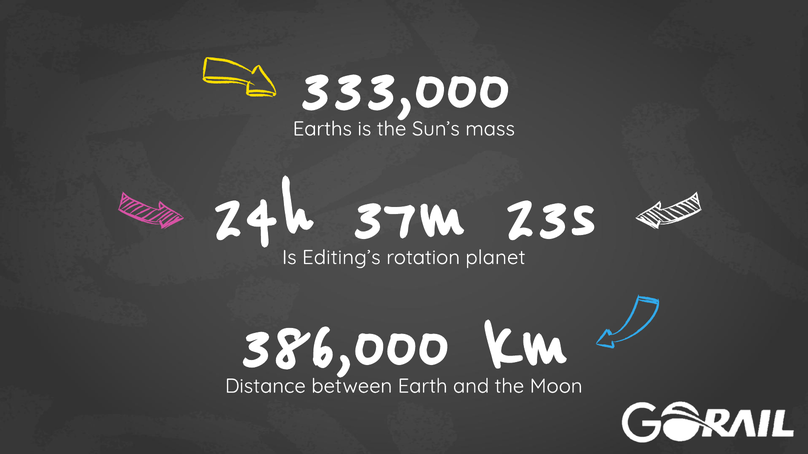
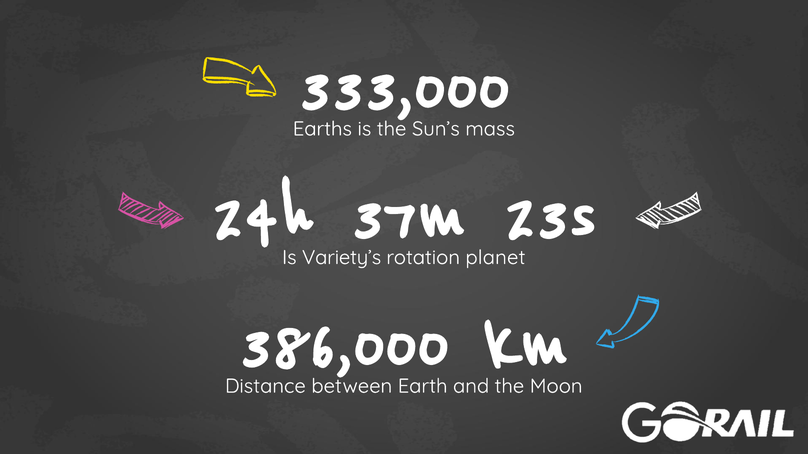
Editing’s: Editing’s -> Variety’s (342, 258)
